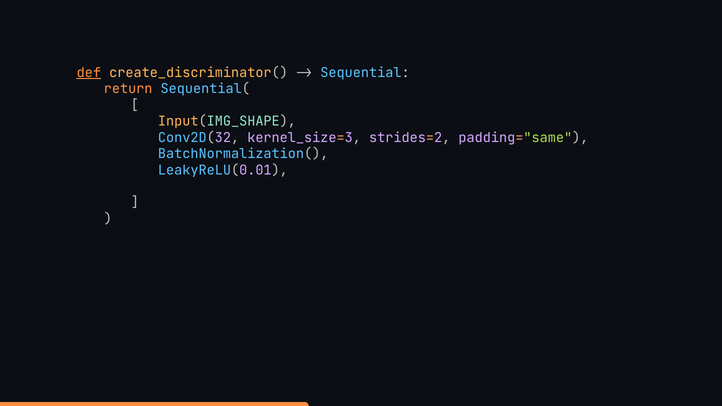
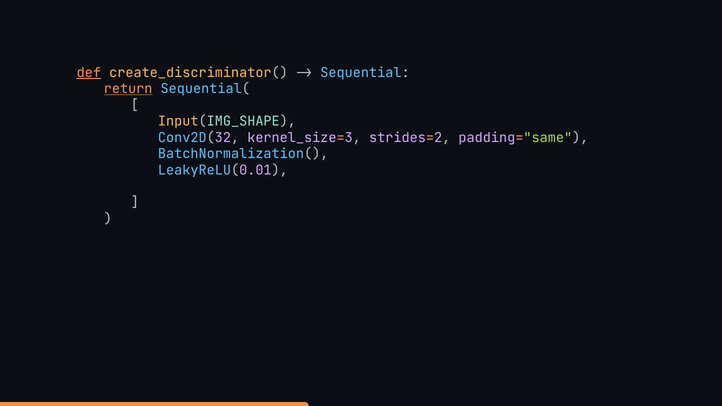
return underline: none -> present (128, 89)
